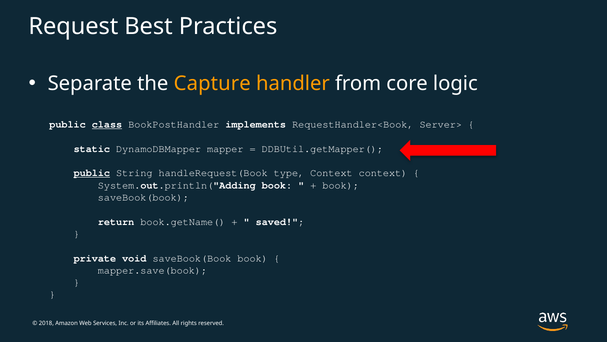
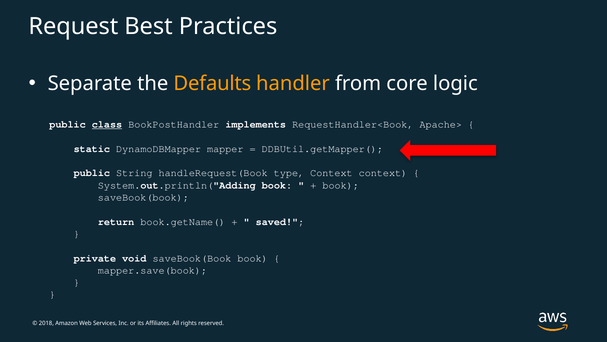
Capture: Capture -> Defaults (212, 84)
Server>: Server> -> Apache> (441, 124)
public underline: present -> none (92, 173)
